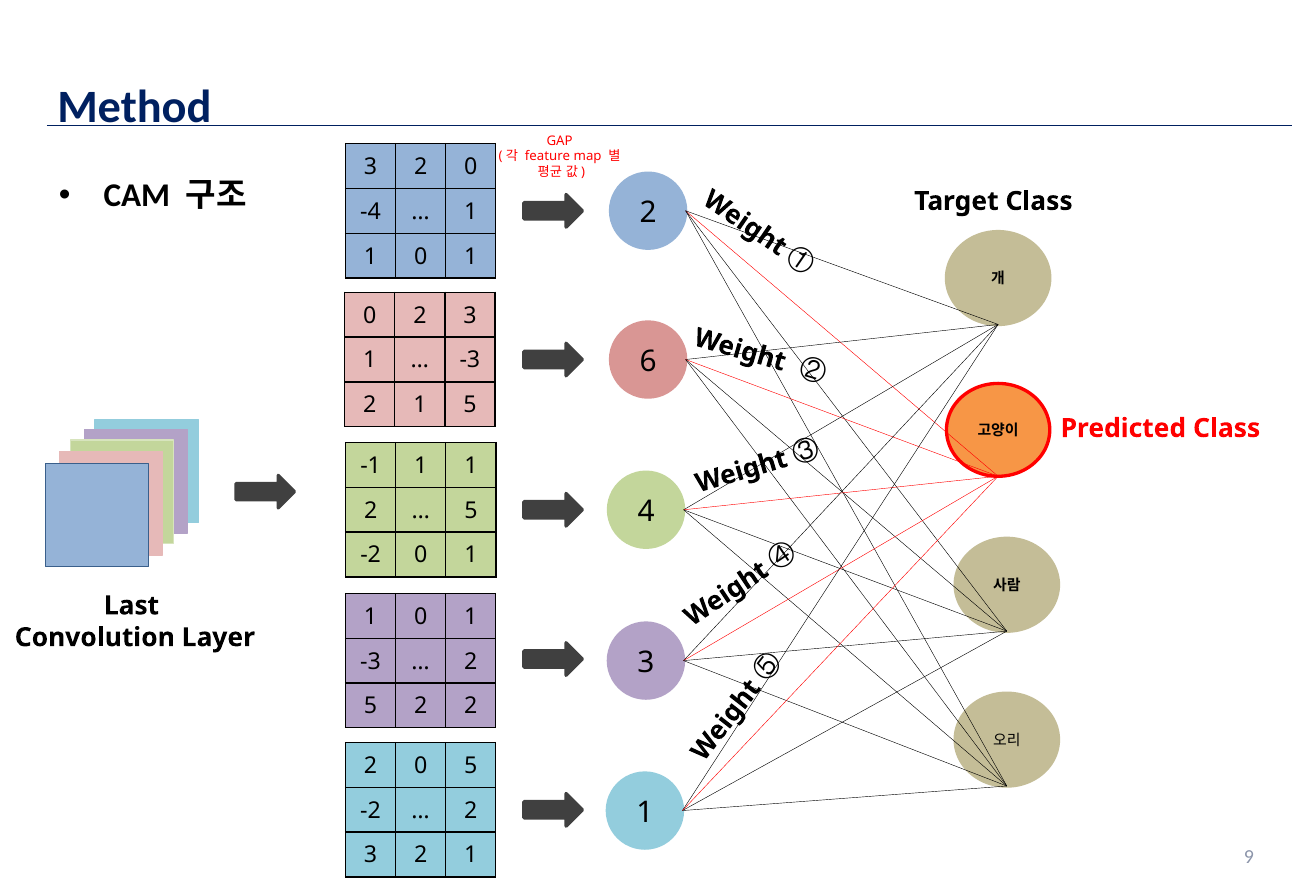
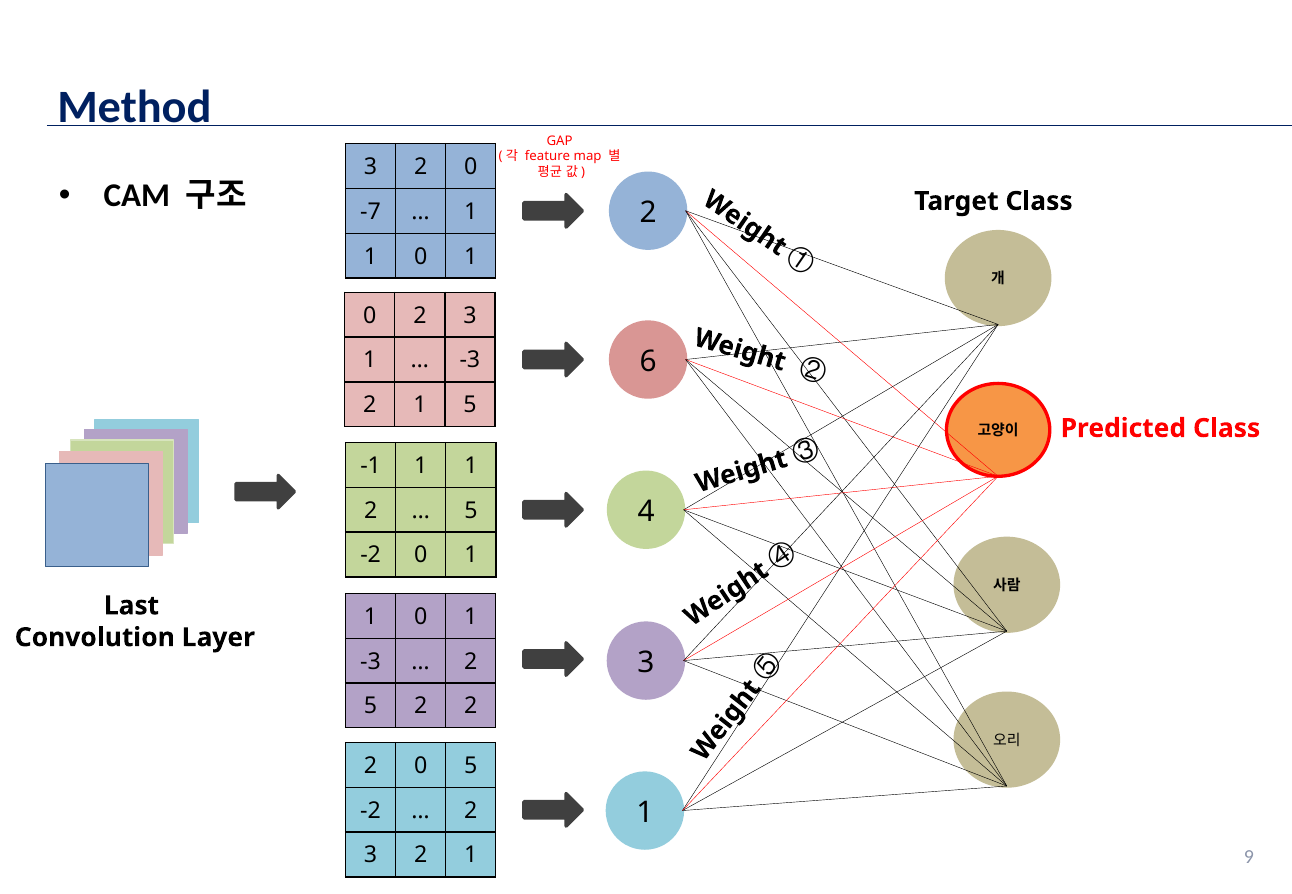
-4: -4 -> -7 (371, 212)
